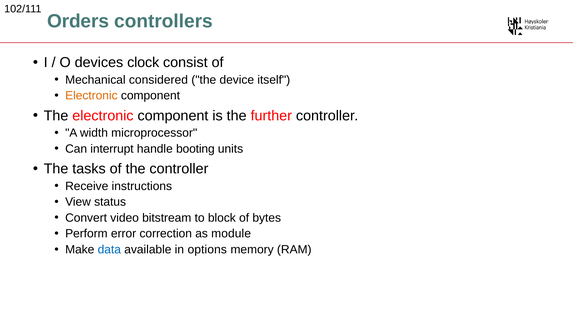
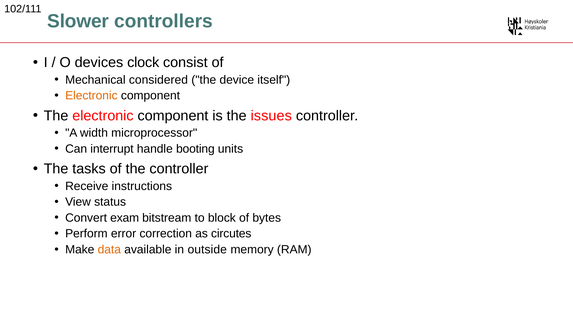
Orders: Orders -> Slower (78, 21)
further: further -> issues (271, 116)
video: video -> exam (125, 218)
module: module -> circutes (231, 234)
data colour: blue -> orange (109, 250)
options: options -> outside (207, 250)
